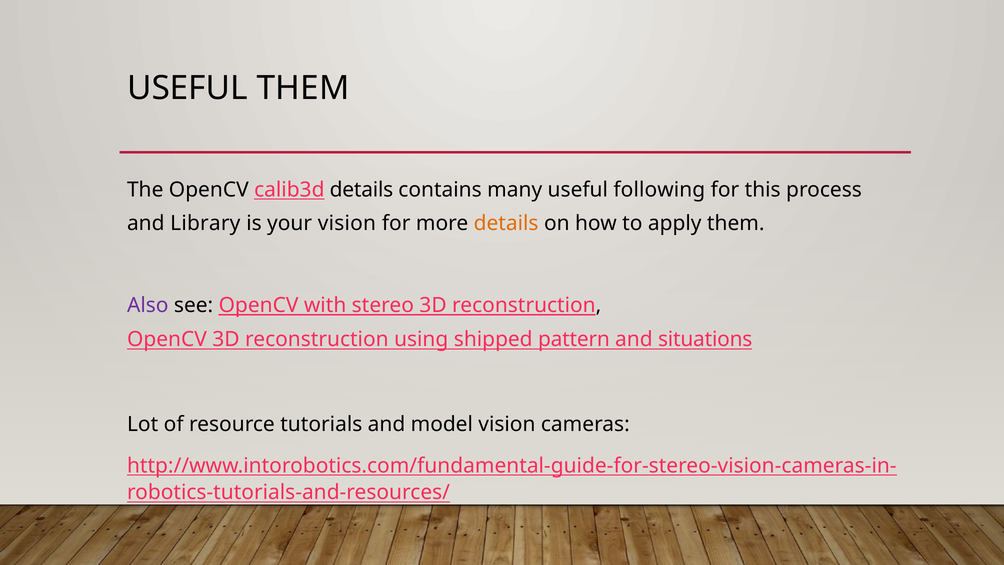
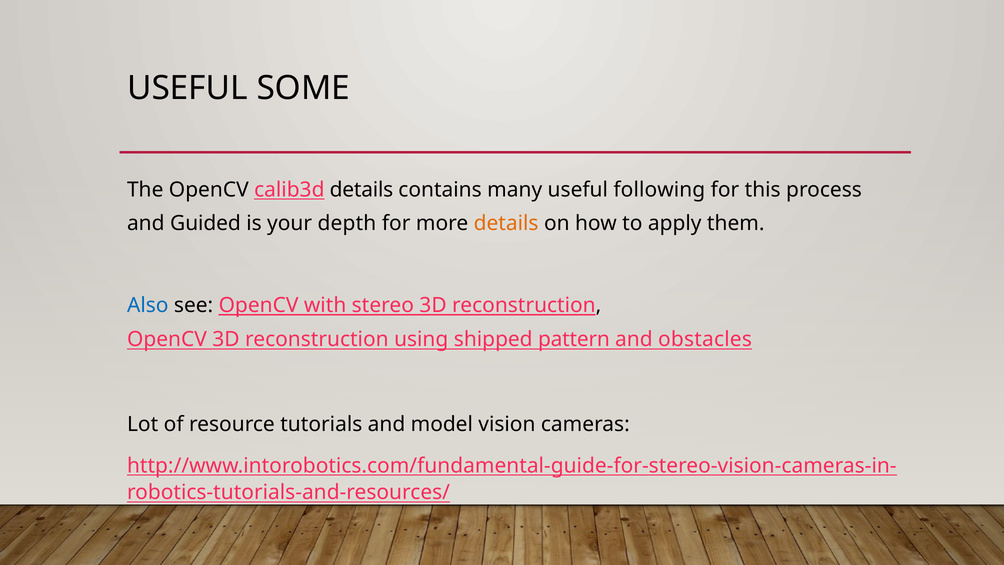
USEFUL THEM: THEM -> SOME (303, 88)
Library: Library -> Guided (205, 223)
your vision: vision -> depth (347, 223)
Also colour: purple -> blue (148, 305)
situations: situations -> obstacles (705, 339)
